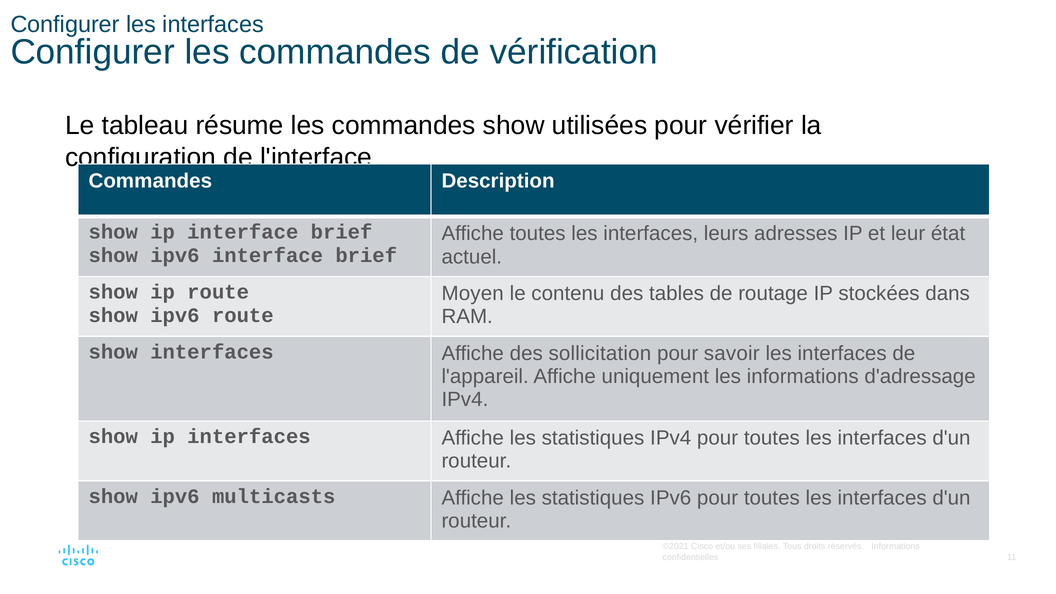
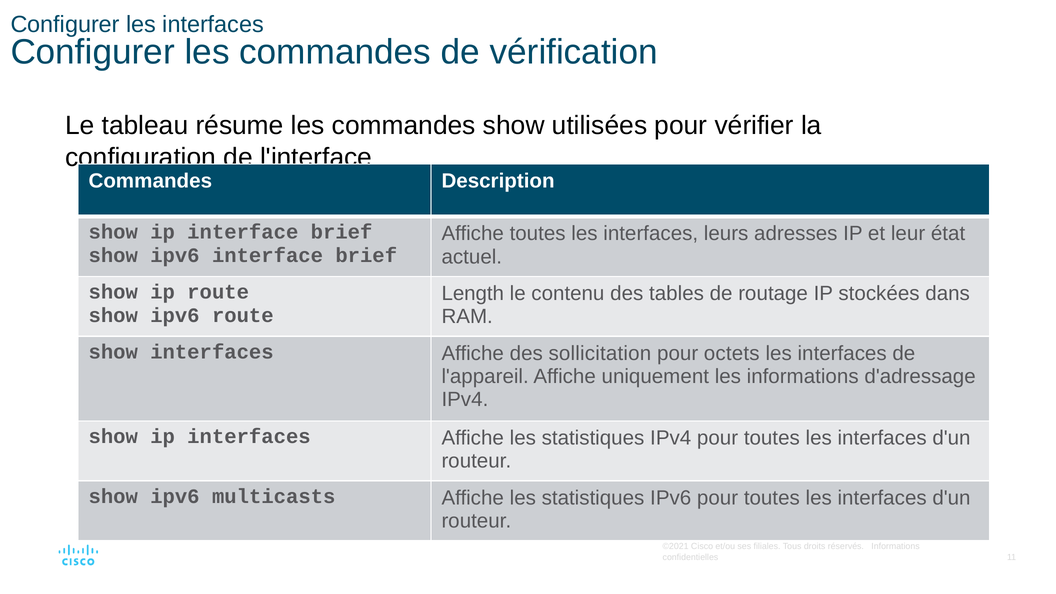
Moyen: Moyen -> Length (473, 294)
savoir: savoir -> octets (732, 354)
